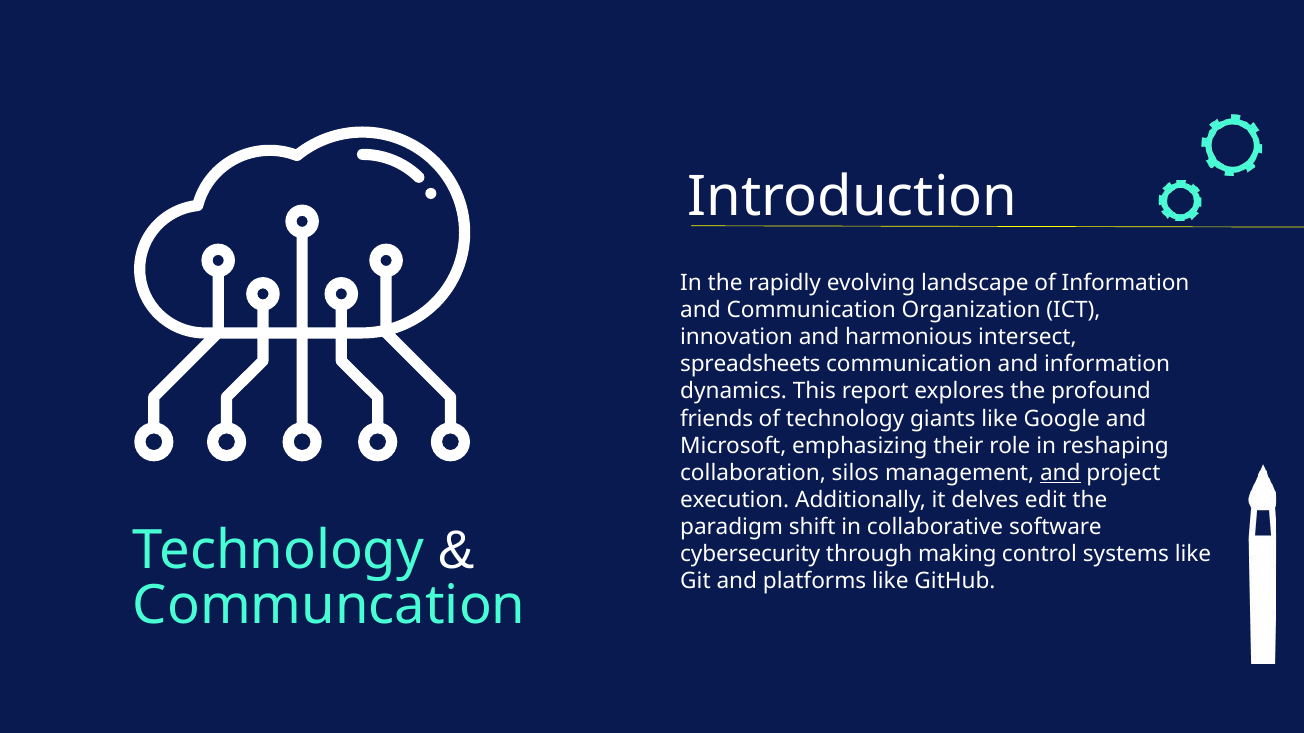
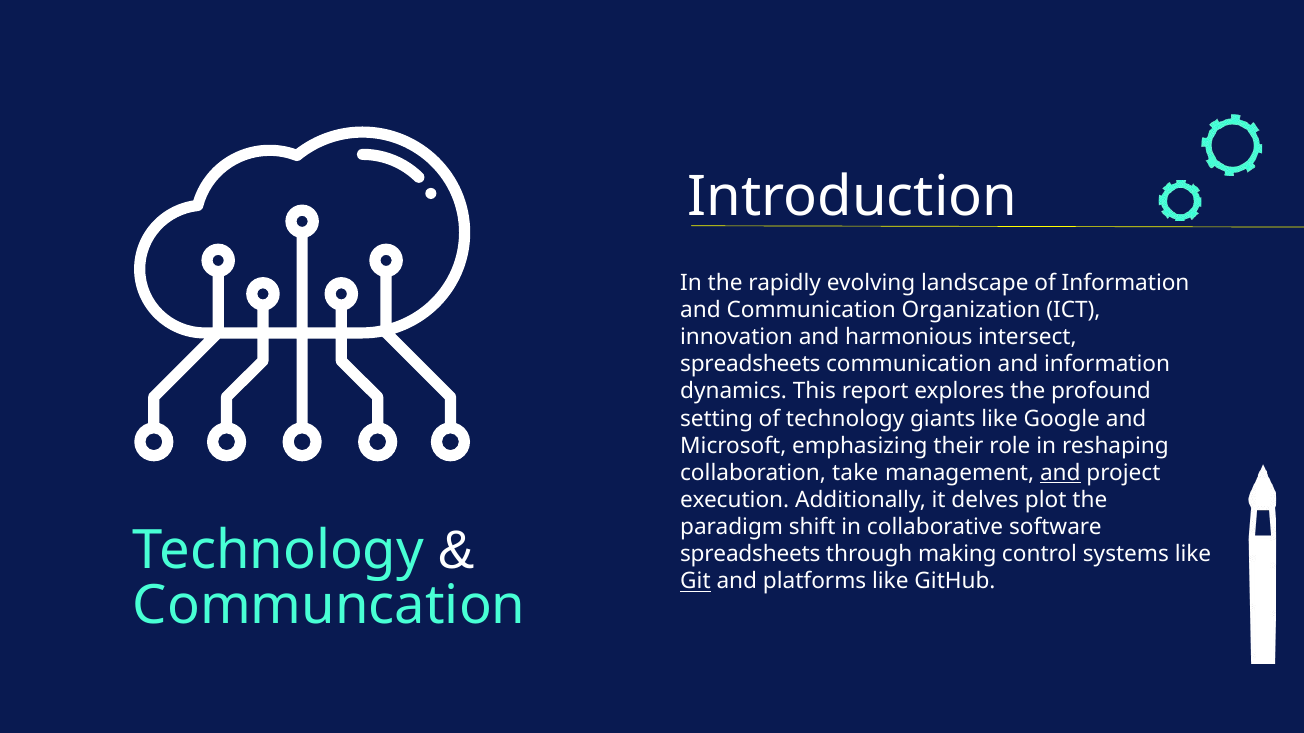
friends: friends -> setting (717, 419)
silos: silos -> take (855, 473)
edit: edit -> plot (1046, 500)
cybersecurity: cybersecurity -> spreadsheets (750, 555)
Git underline: none -> present (695, 582)
